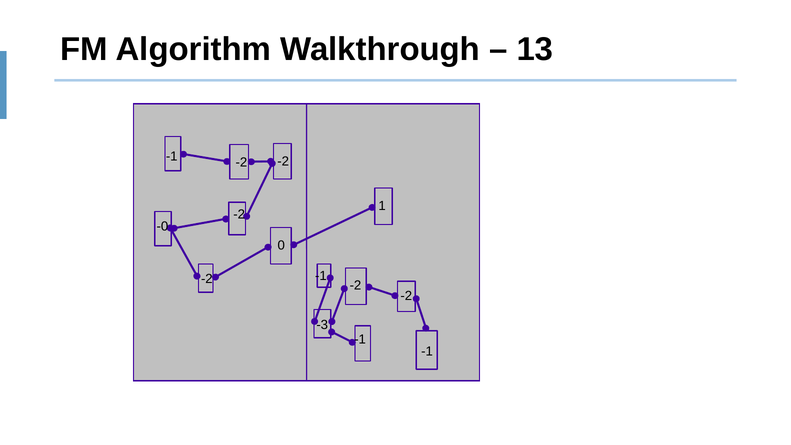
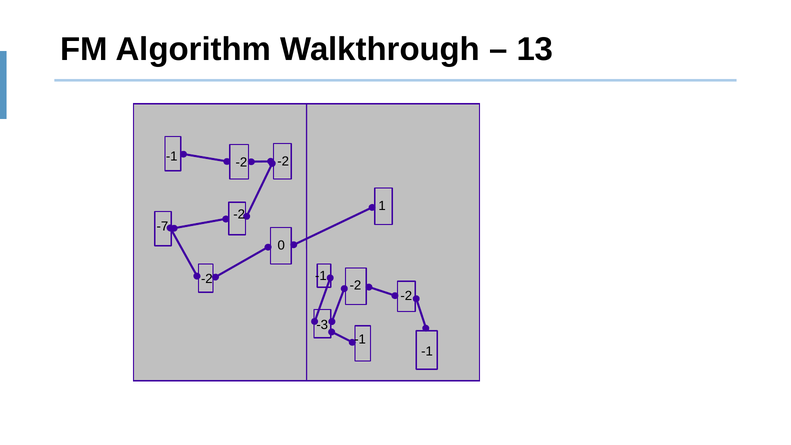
-0: -0 -> -7 (162, 226)
